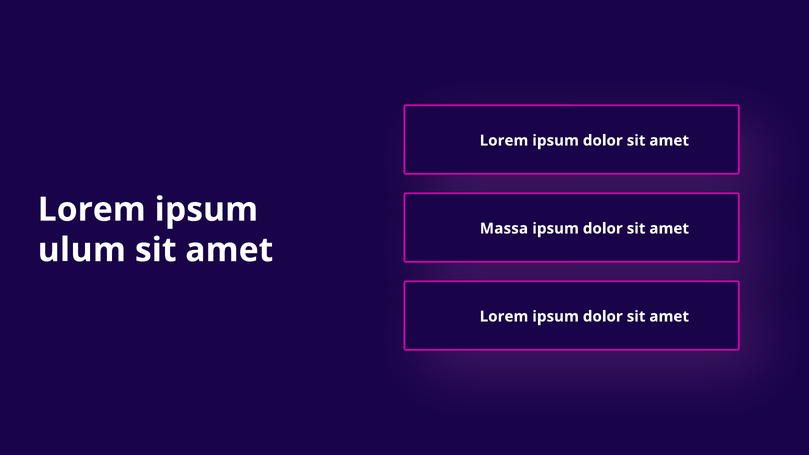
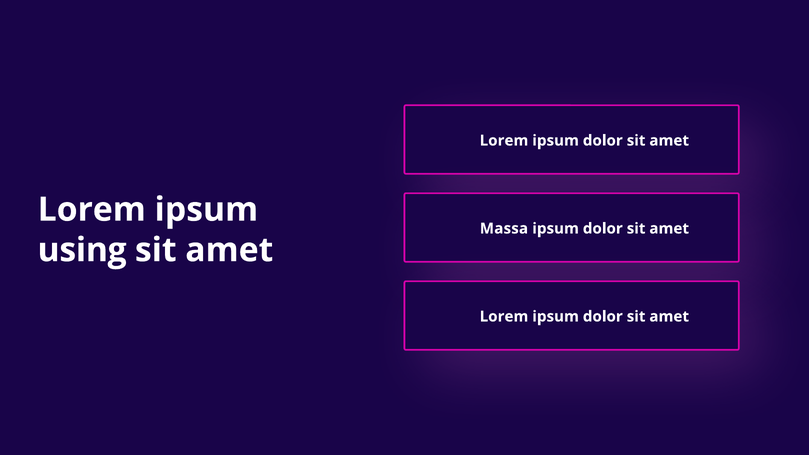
ulum: ulum -> using (82, 250)
